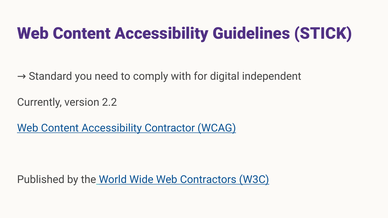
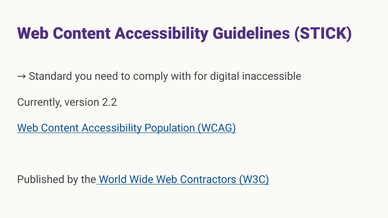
independent: independent -> inaccessible (272, 76)
Contractor: Contractor -> Population (170, 128)
